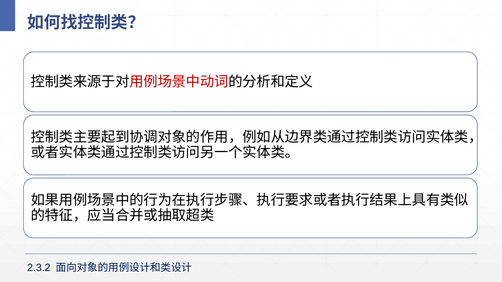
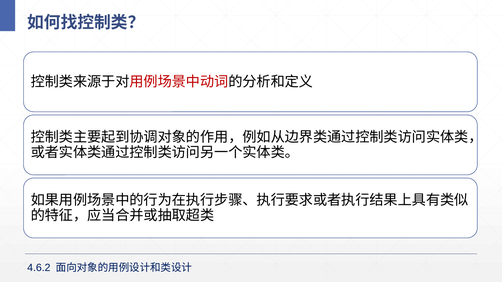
2.3.2: 2.3.2 -> 4.6.2 (39, 268)
